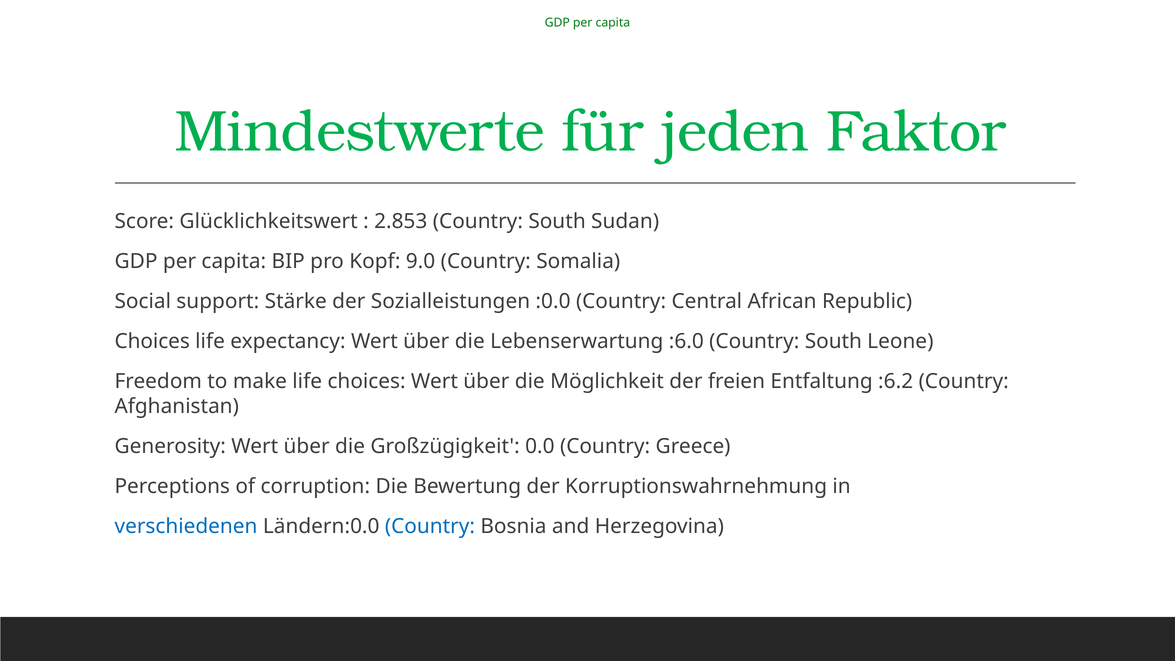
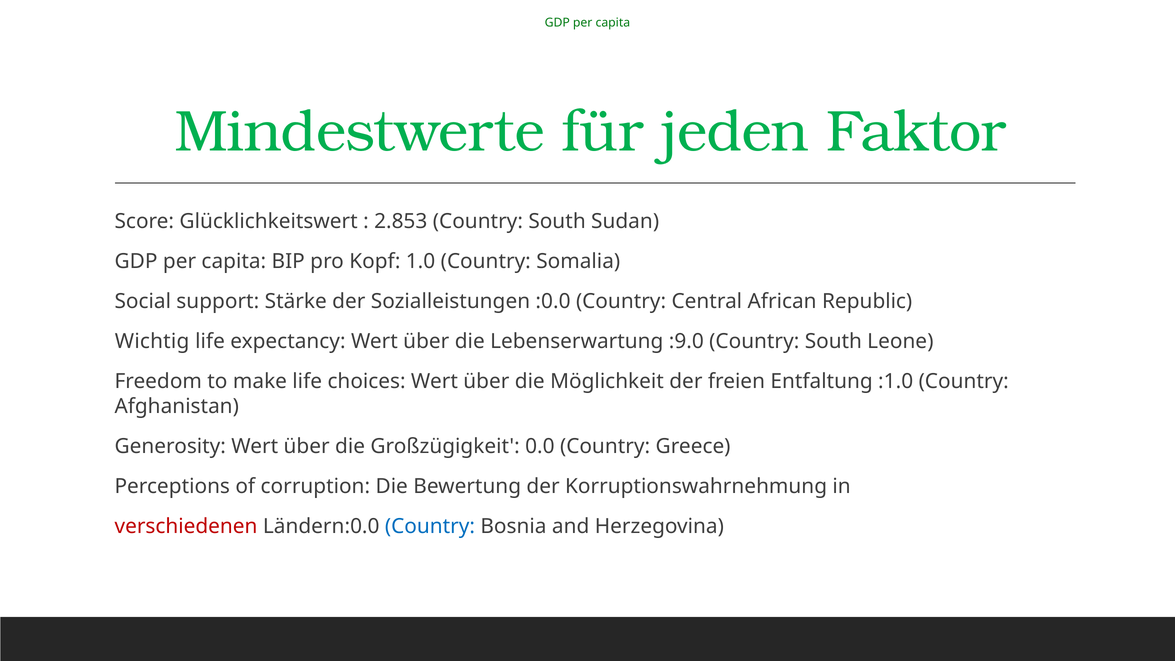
9.0: 9.0 -> 1.0 (421, 261)
Choices: Choices -> Wichtig (152, 341)
:6.0: :6.0 -> :9.0 (686, 341)
:6.2: :6.2 -> :1.0 (896, 382)
verschiedenen colour: blue -> red (186, 526)
